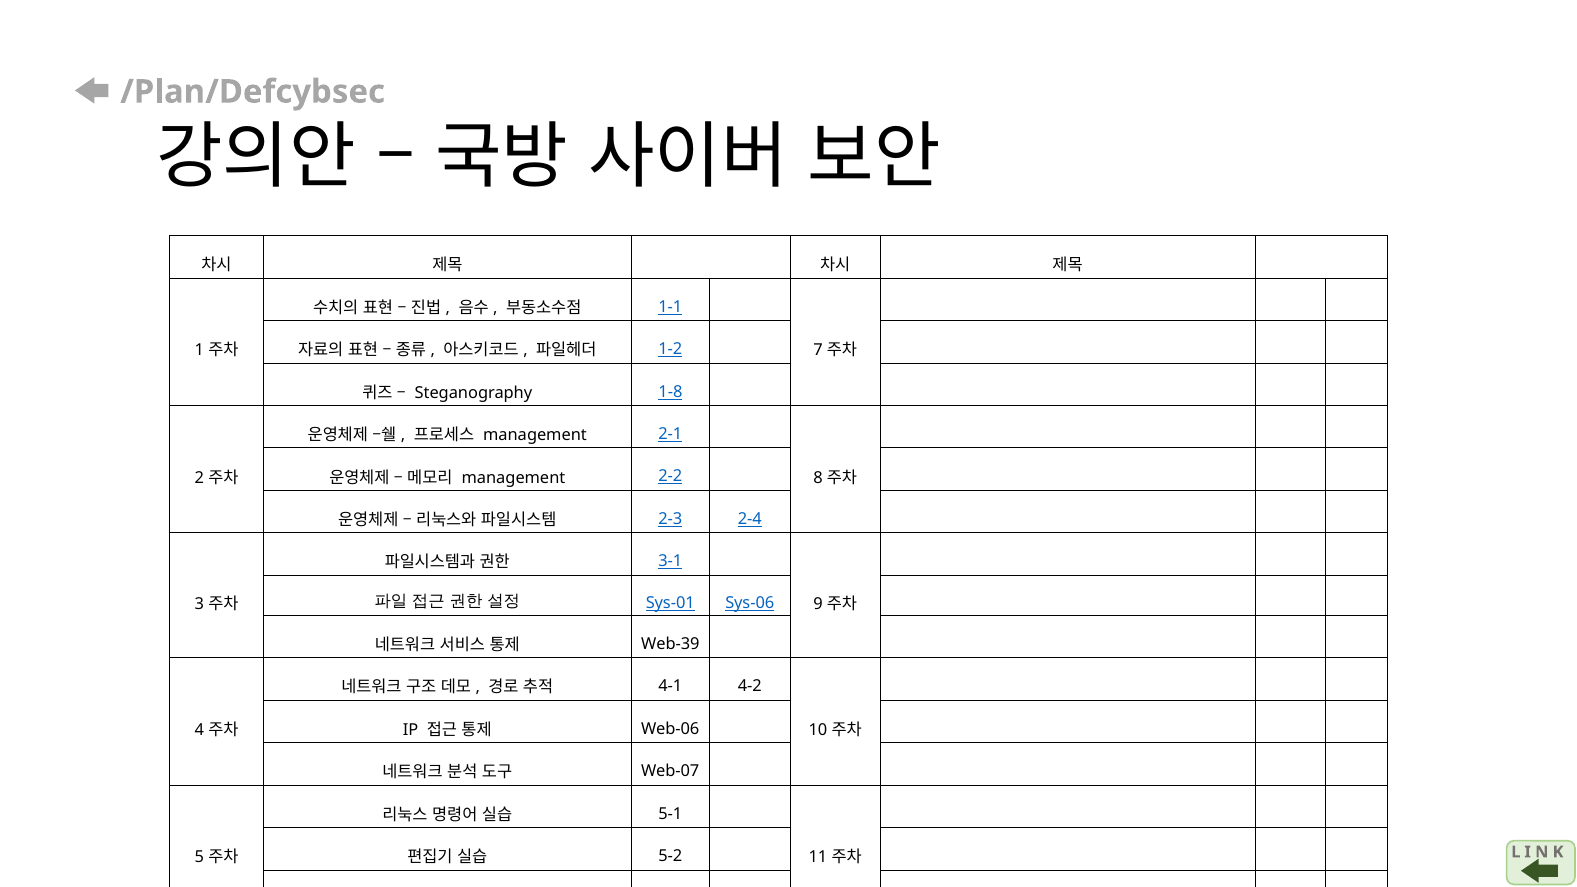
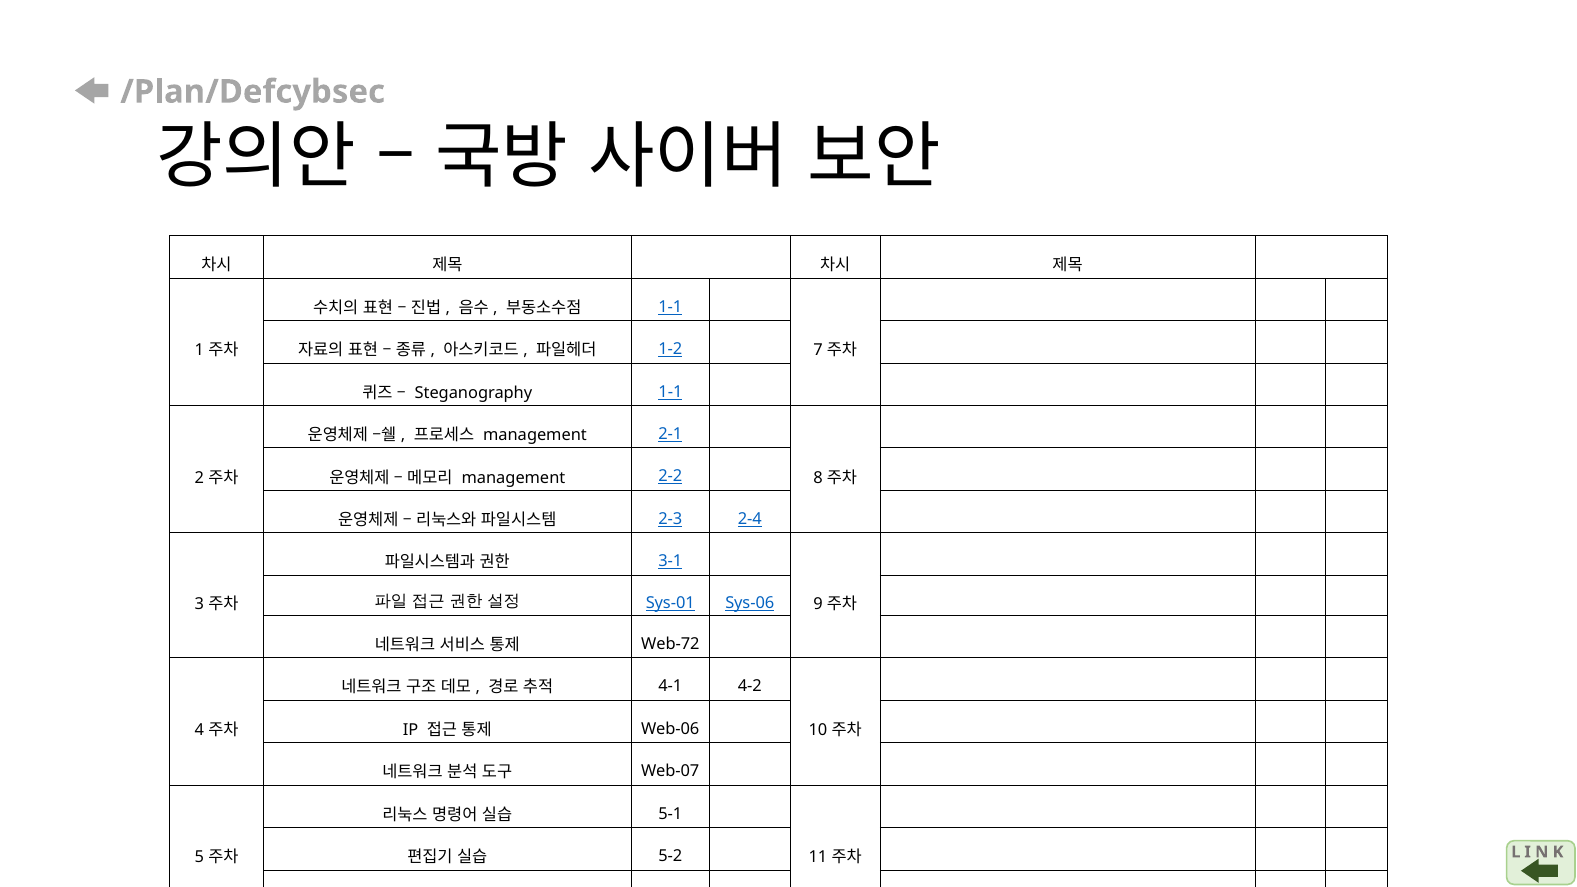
Steganography 1-8: 1-8 -> 1-1 (670, 392)
Web-39: Web-39 -> Web-72 (670, 644)
